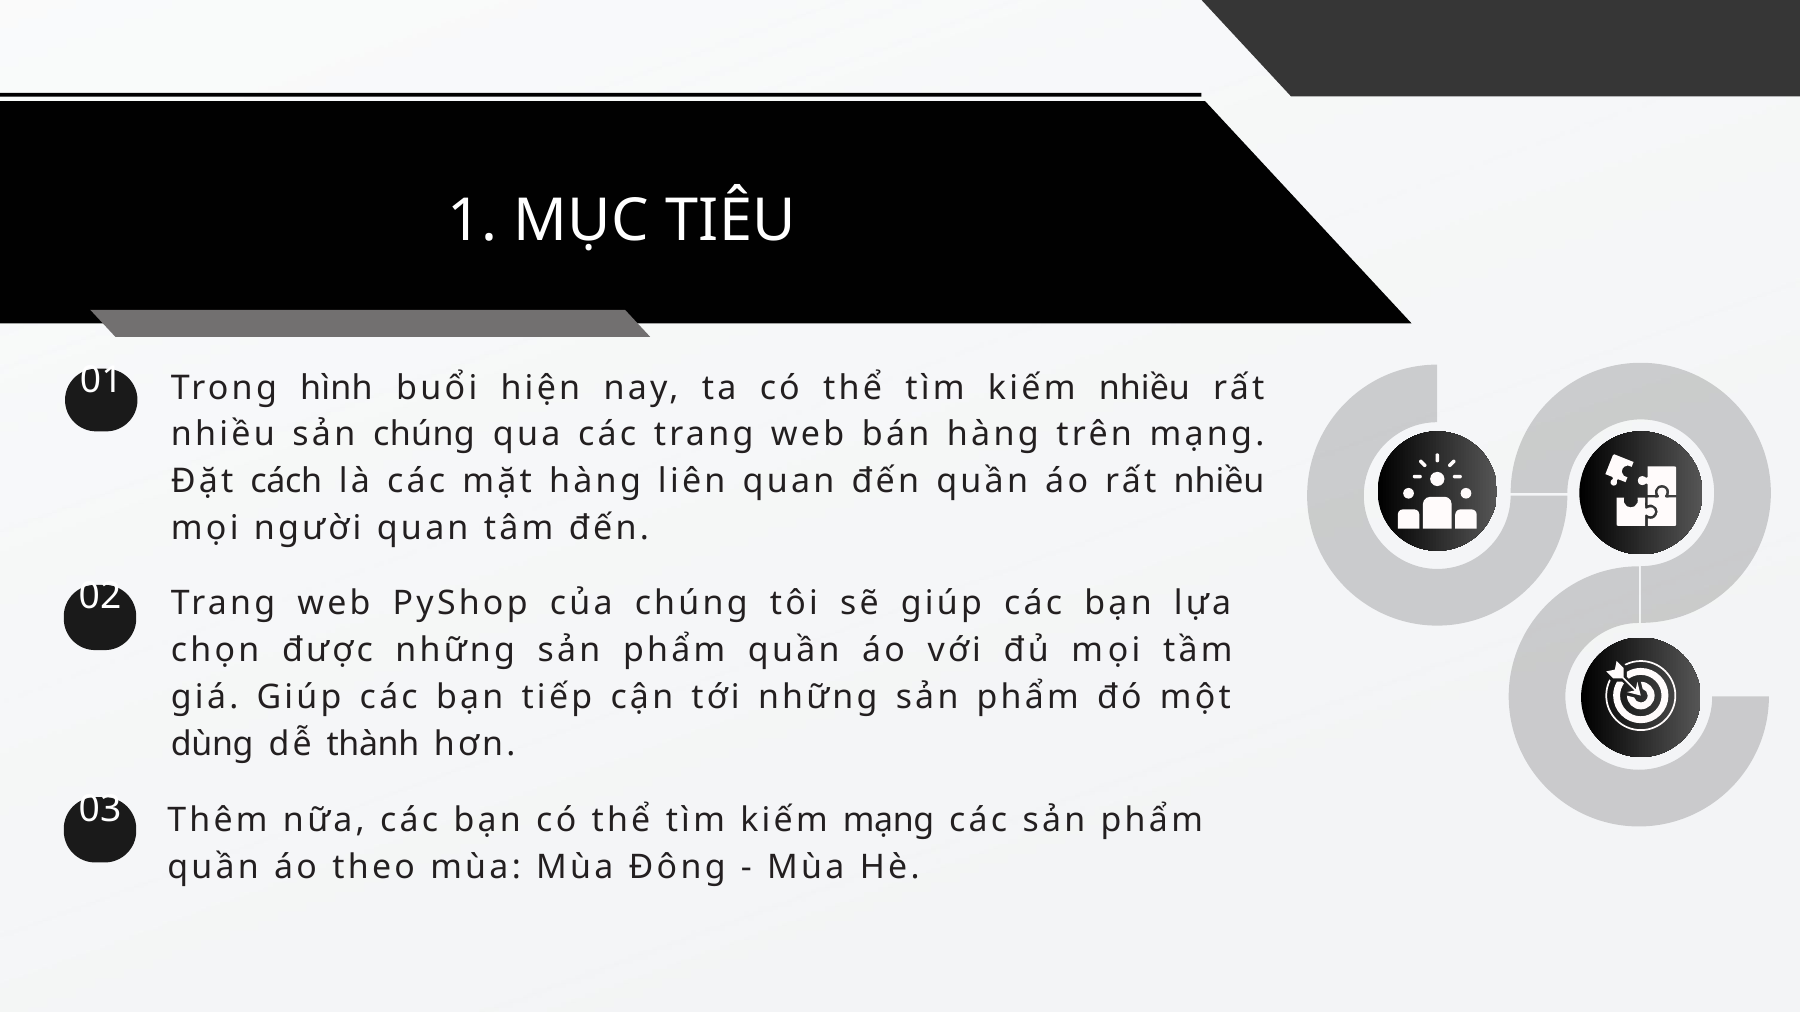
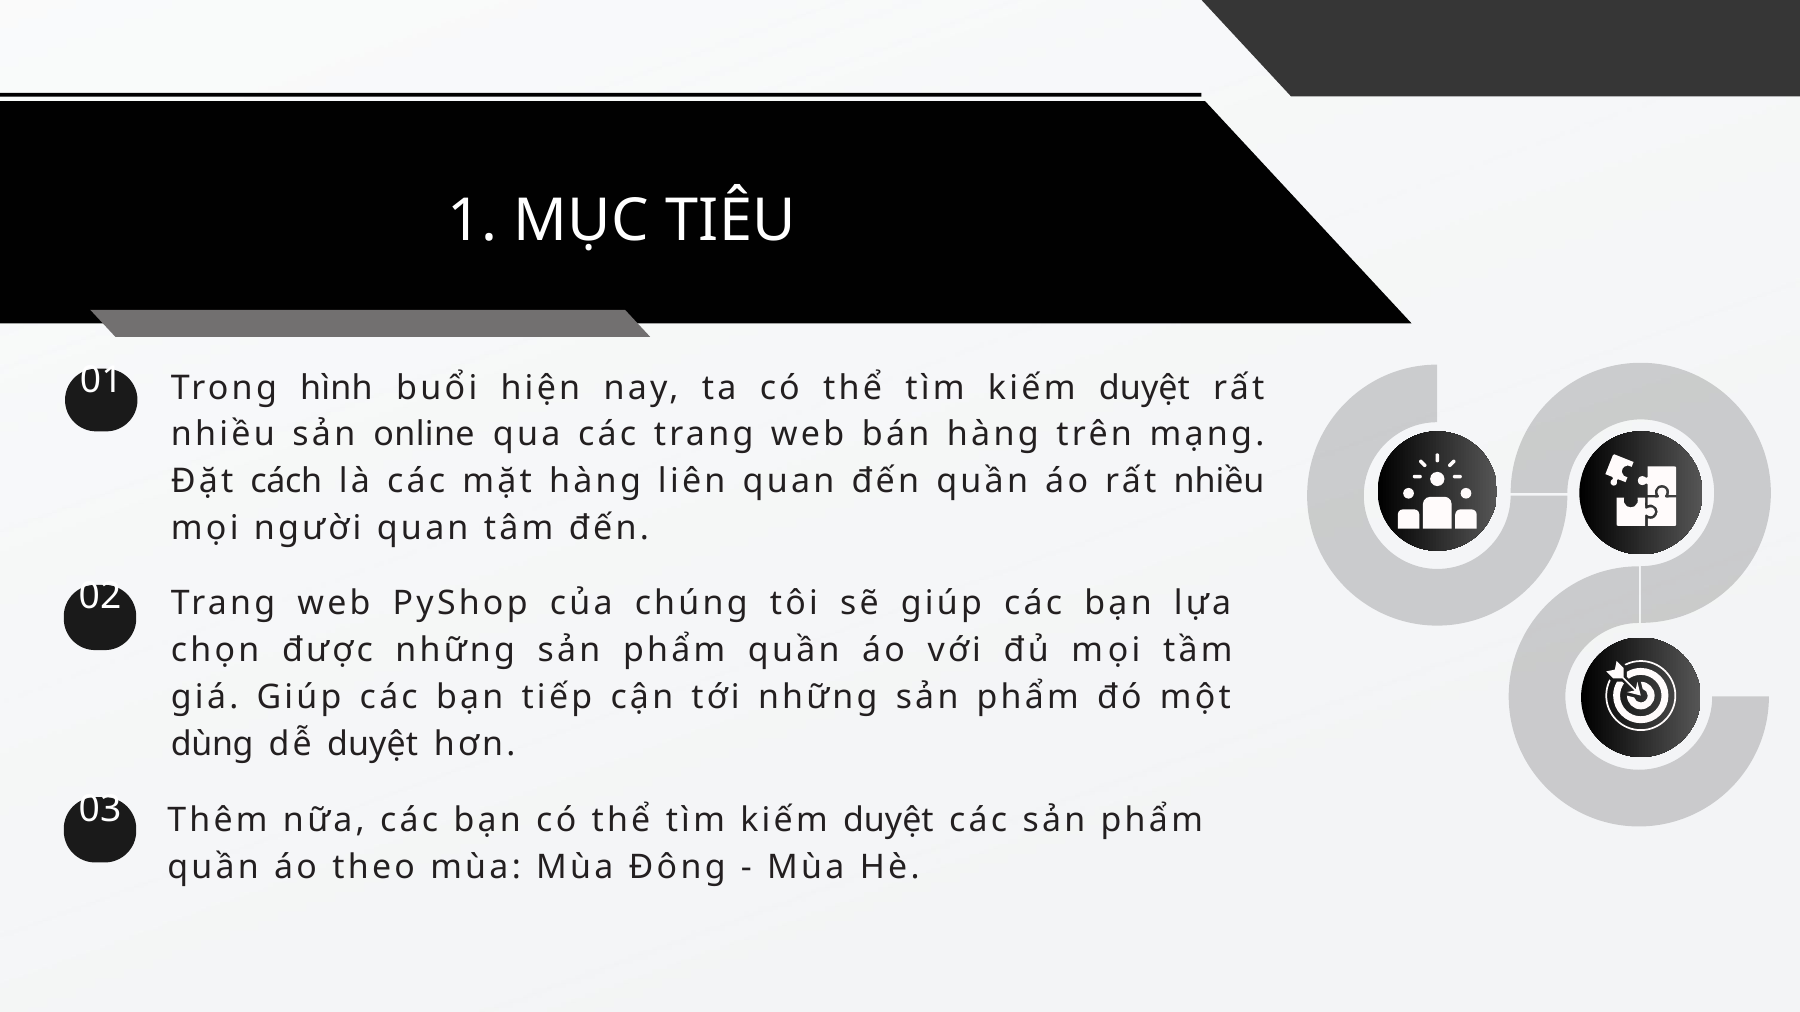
nhiều: nhiều -> duyệt (1144, 388)
sản chúng: chúng -> online (424, 435)
dễ thành: thành -> duyệt (373, 744)
mạng: mạng -> duyệt (888, 821)
